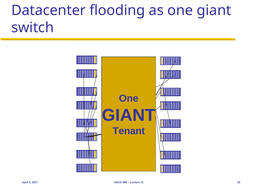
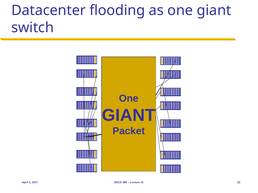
Tenant: Tenant -> Packet (129, 131)
